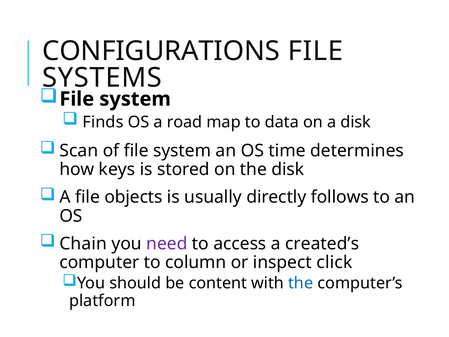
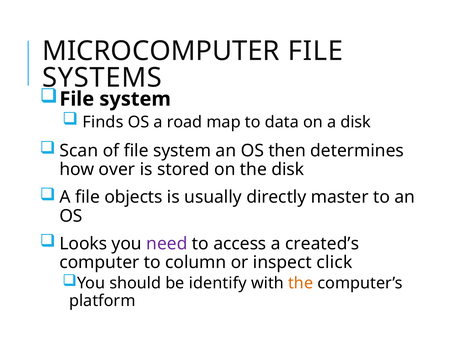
CONFIGURATIONS: CONFIGURATIONS -> MICROCOMPUTER (161, 51)
time: time -> then (287, 151)
keys: keys -> over (117, 169)
follows: follows -> master (340, 197)
Chain: Chain -> Looks (83, 243)
content: content -> identify (218, 283)
the colour: blue -> orange (301, 283)
